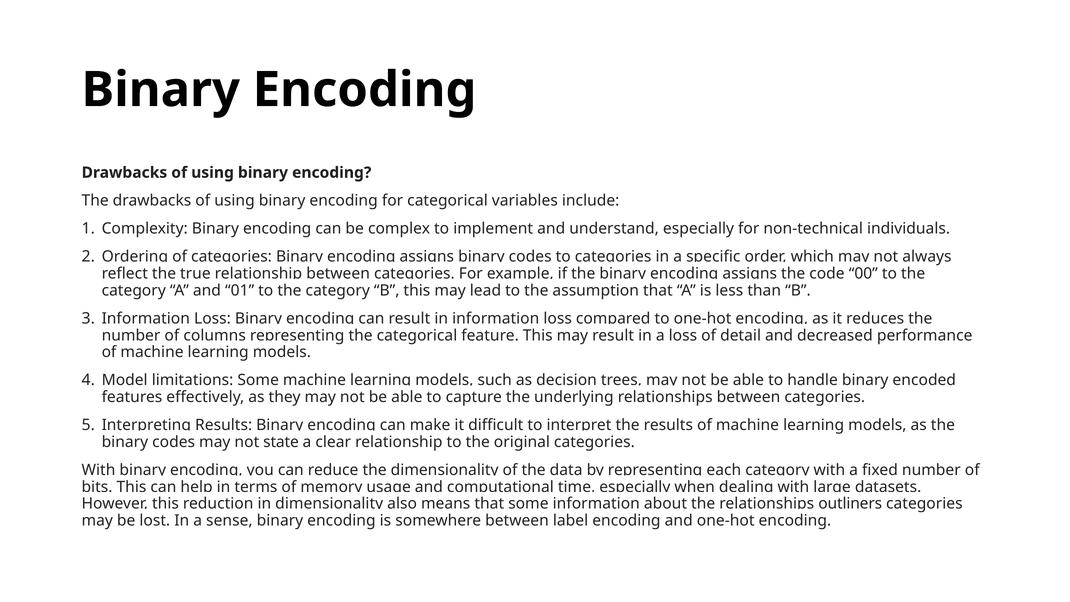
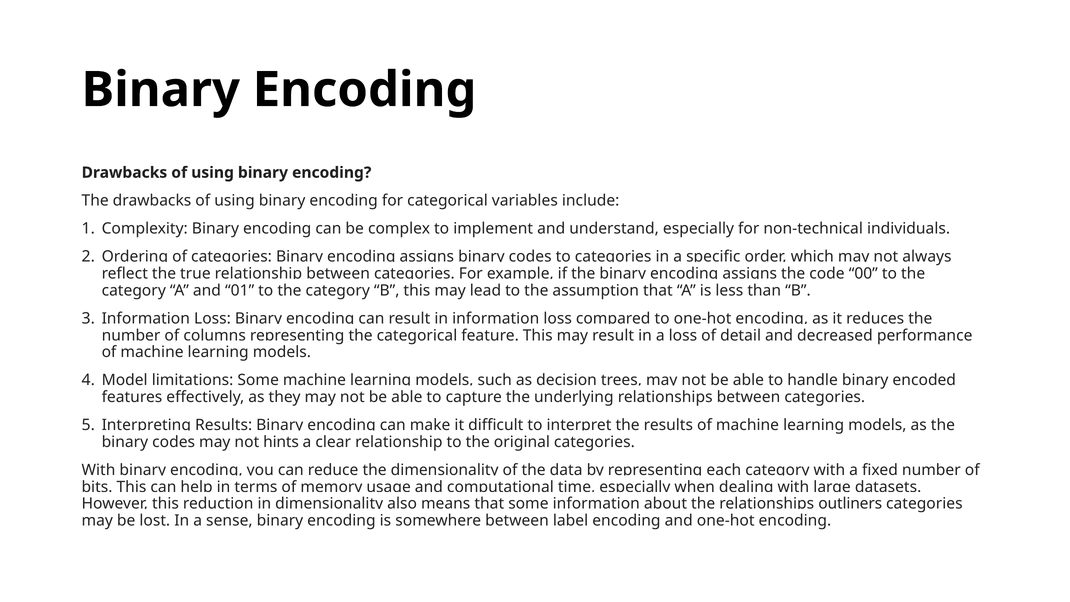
state: state -> hints (281, 442)
